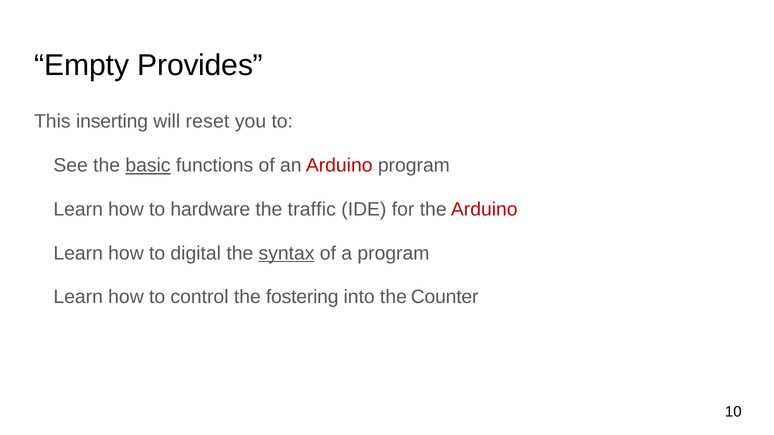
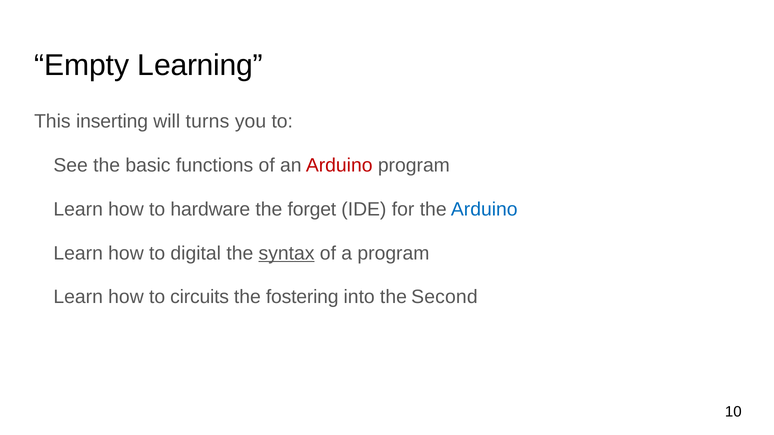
Provides: Provides -> Learning (200, 66)
reset: reset -> turns (207, 122)
basic underline: present -> none (148, 166)
traffic: traffic -> forget (312, 209)
Arduino colour: red -> blue (484, 209)
control: control -> circuits (200, 297)
Counter: Counter -> Second (444, 297)
